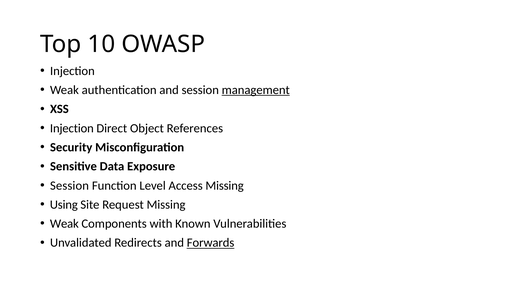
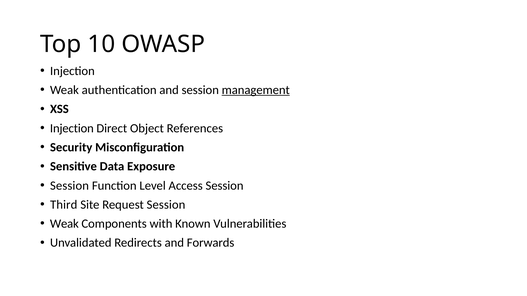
Access Missing: Missing -> Session (225, 186)
Using: Using -> Third (64, 205)
Request Missing: Missing -> Session (166, 205)
Forwards underline: present -> none (211, 243)
